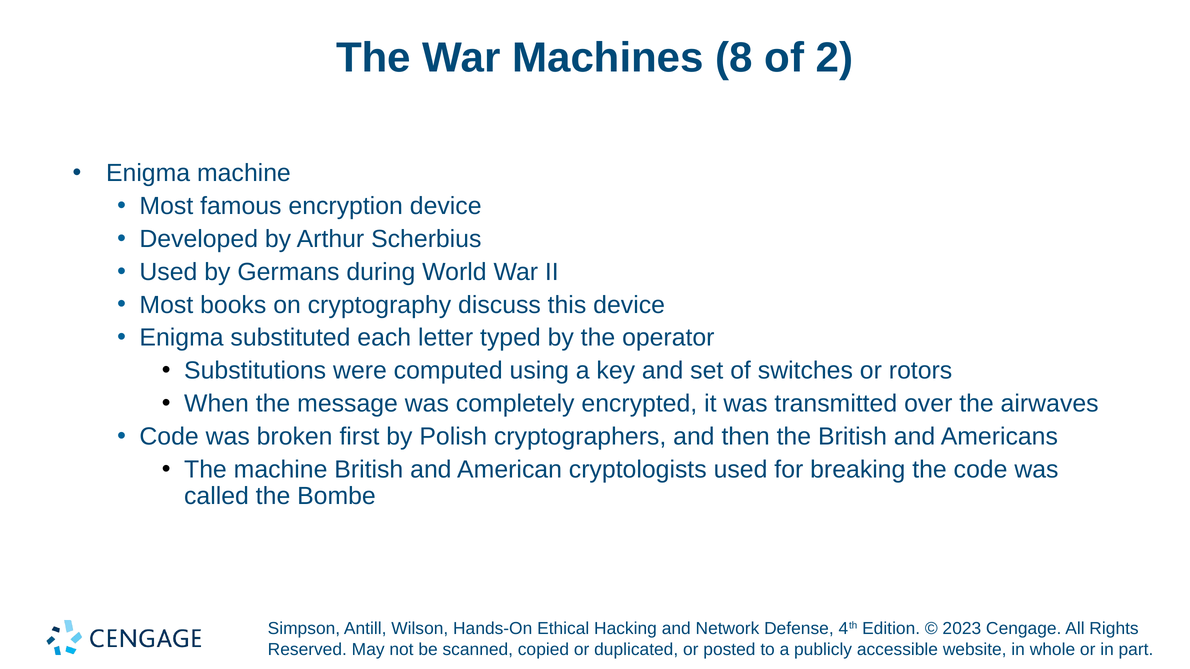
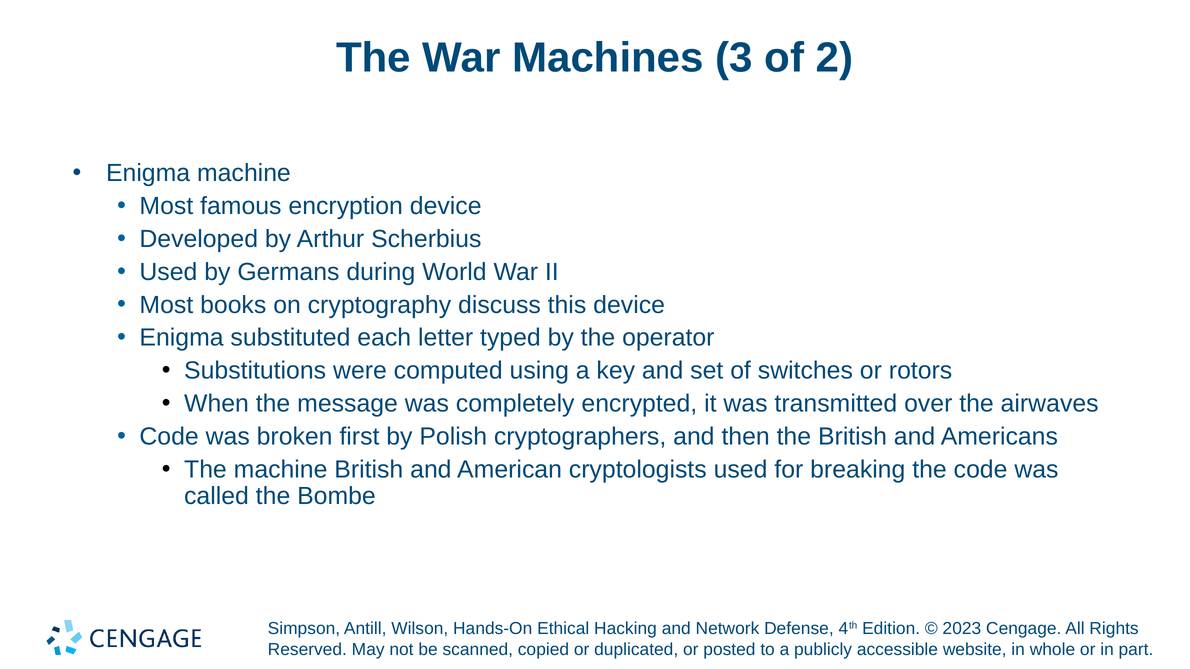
8: 8 -> 3 (734, 58)
